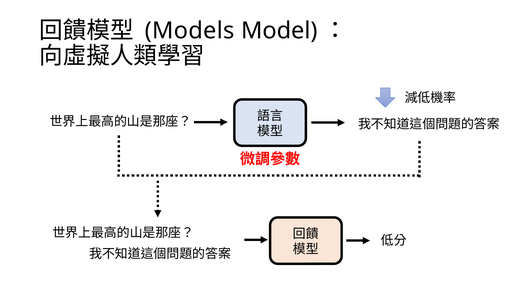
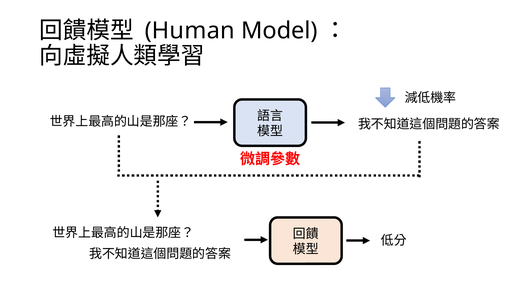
Models: Models -> Human (190, 31)
